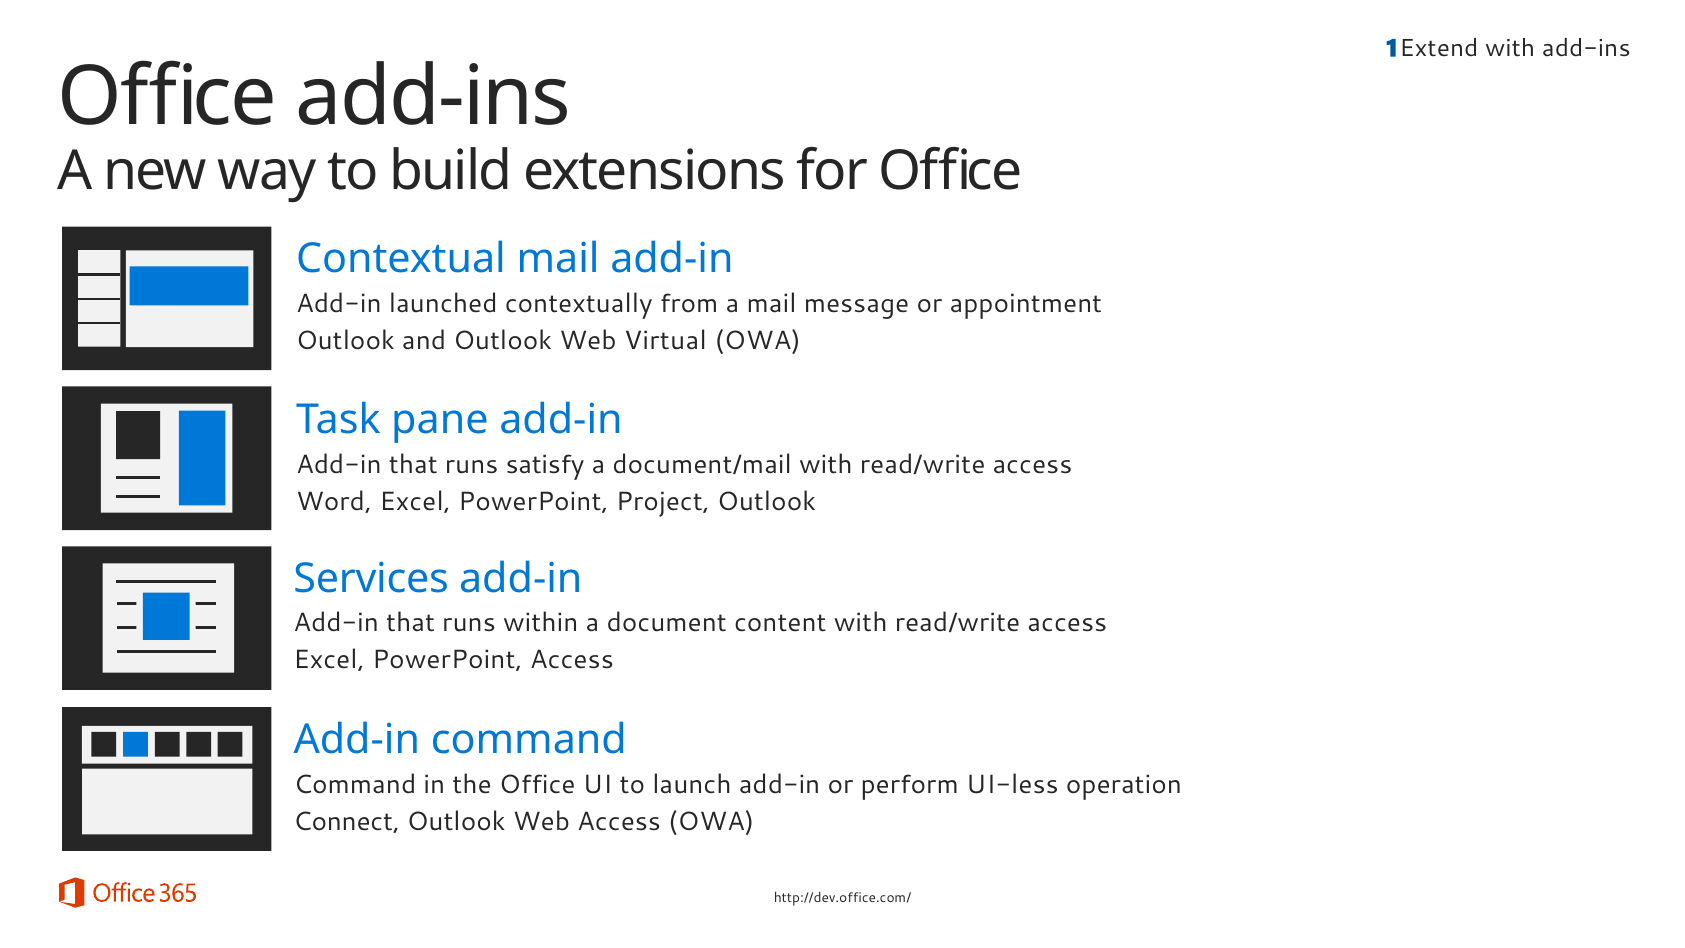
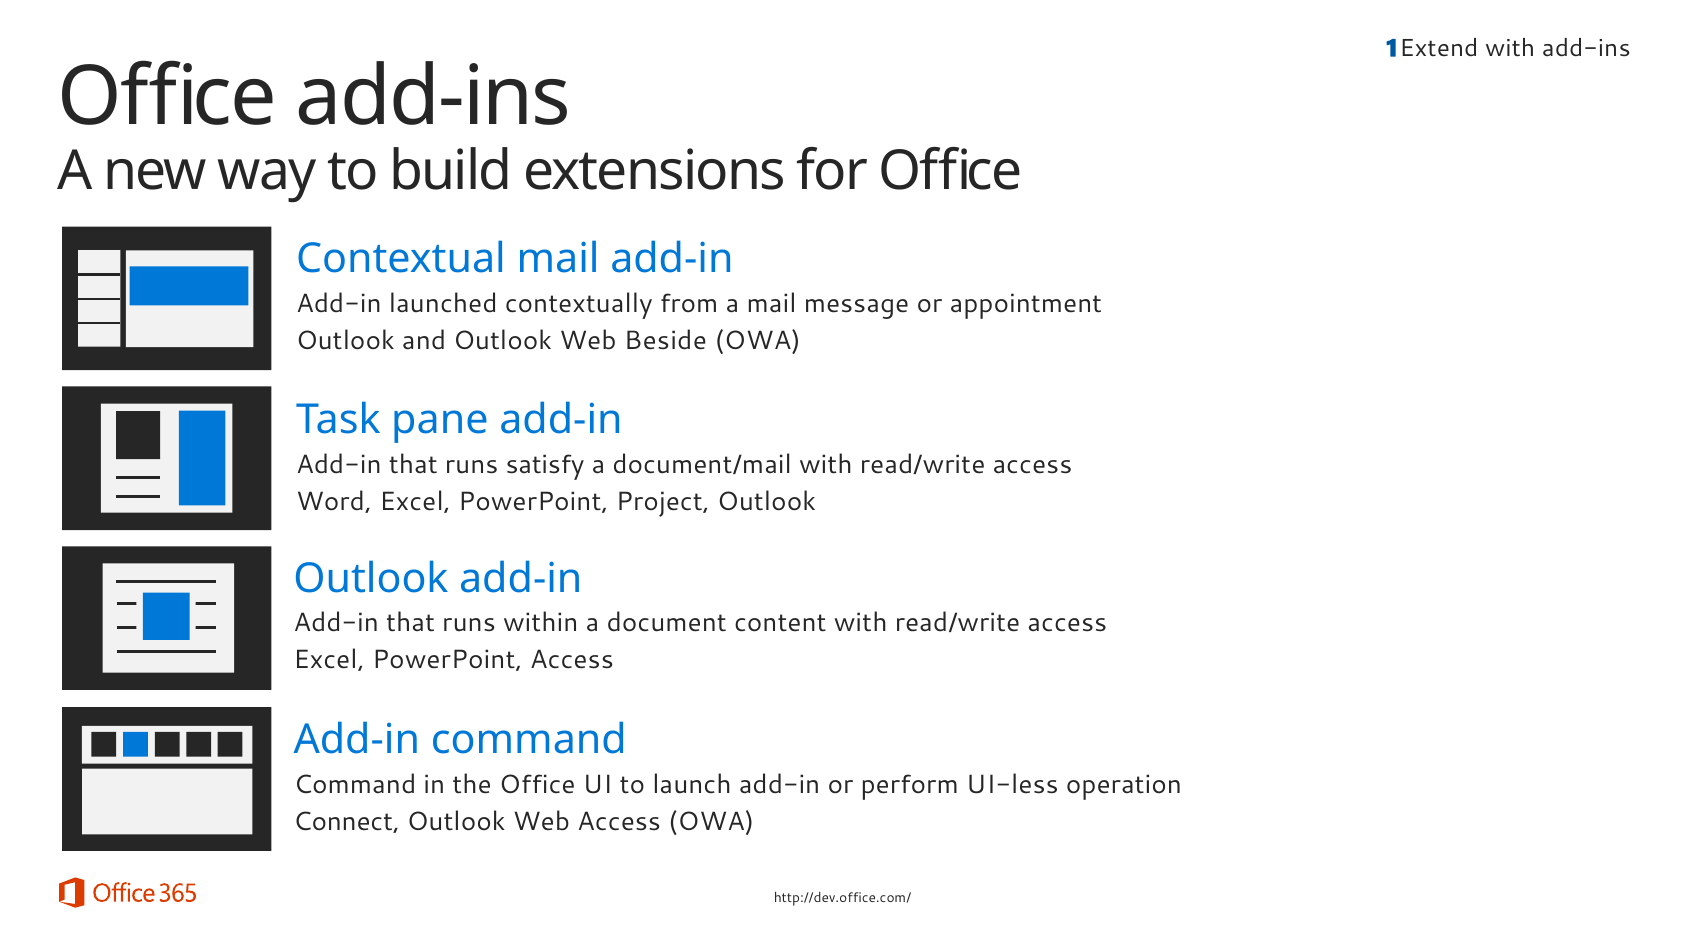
Virtual: Virtual -> Beside (665, 341)
Services: Services -> Outlook (371, 578)
